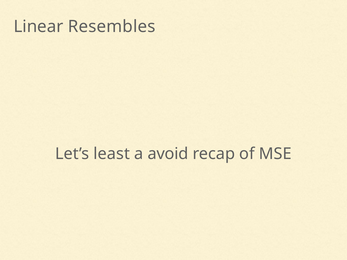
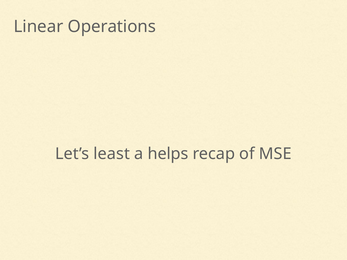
Resembles: Resembles -> Operations (112, 27)
avoid: avoid -> helps (168, 154)
